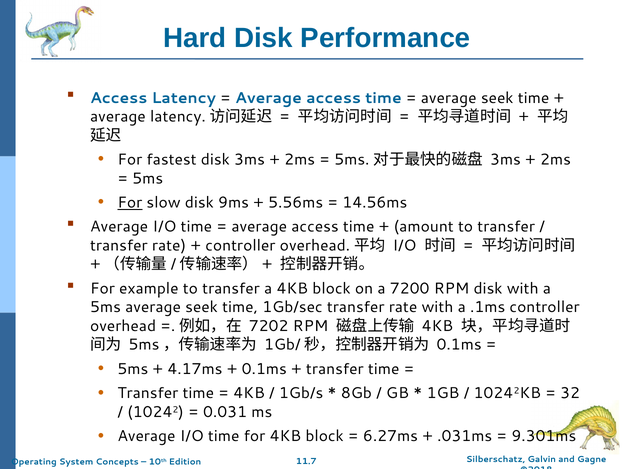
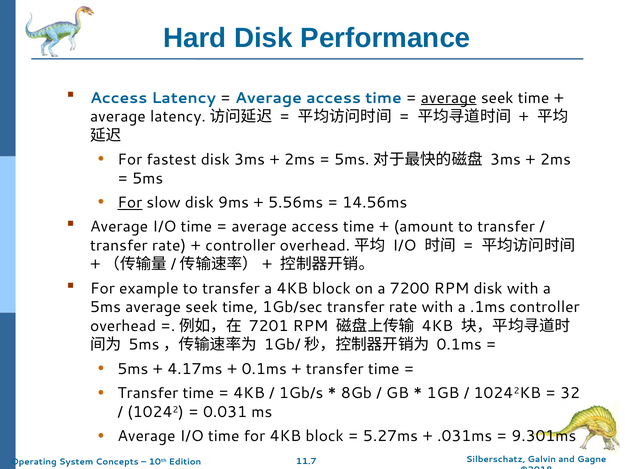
average underline: none -> present (449, 98)
7202: 7202 -> 7201 (269, 326)
6.27ms: 6.27ms -> 5.27ms (390, 436)
